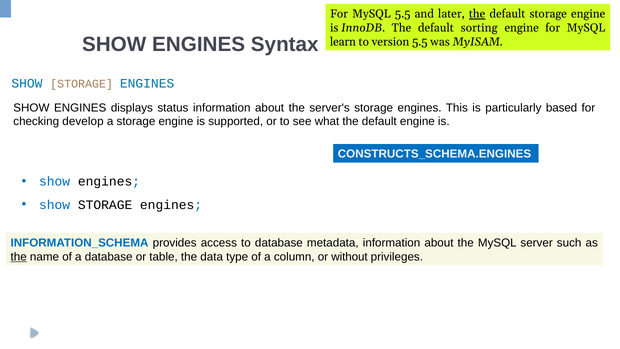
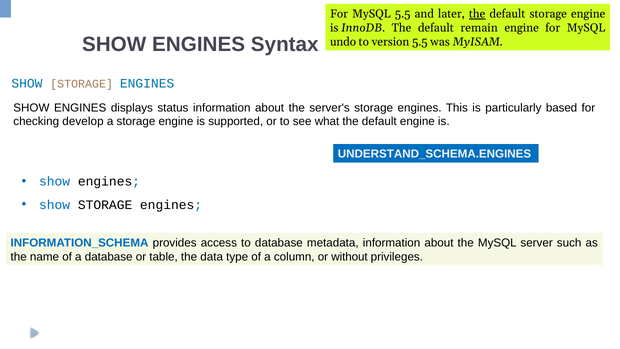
sorting: sorting -> remain (479, 28)
learn: learn -> undo (343, 42)
CONSTRUCTS_SCHEMA.ENGINES: CONSTRUCTS_SCHEMA.ENGINES -> UNDERSTAND_SCHEMA.ENGINES (434, 154)
the underline: present -> none (19, 257)
